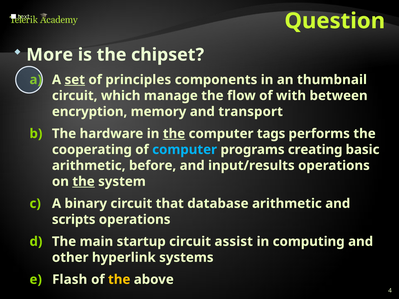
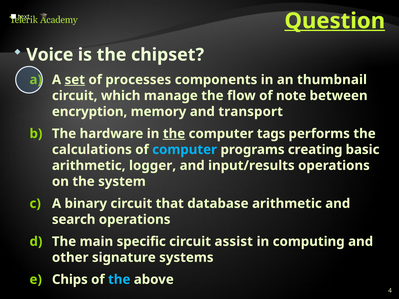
Question underline: none -> present (335, 21)
More: More -> Voice (50, 55)
principles: principles -> processes (138, 80)
with: with -> note (291, 96)
cooperating: cooperating -> calculations (92, 150)
before: before -> logger (153, 166)
the underline: present -> none (84, 182)
scripts: scripts -> search (74, 220)
startup: startup -> specific (141, 242)
hyperlink: hyperlink -> signature (124, 258)
Flash: Flash -> Chips (70, 280)
the colour: yellow -> light blue (119, 280)
